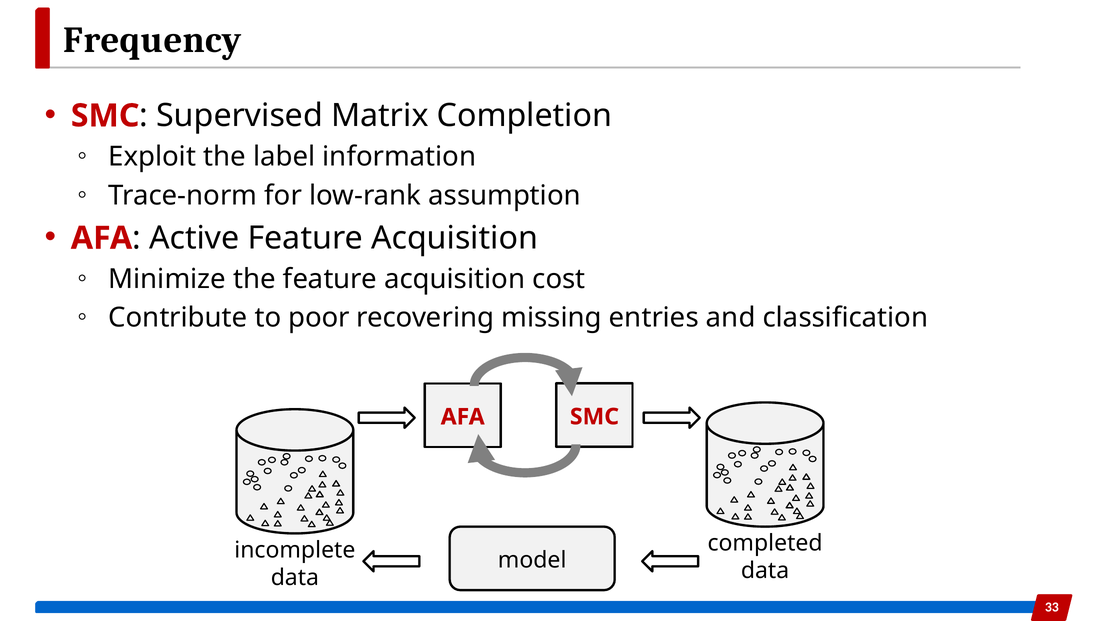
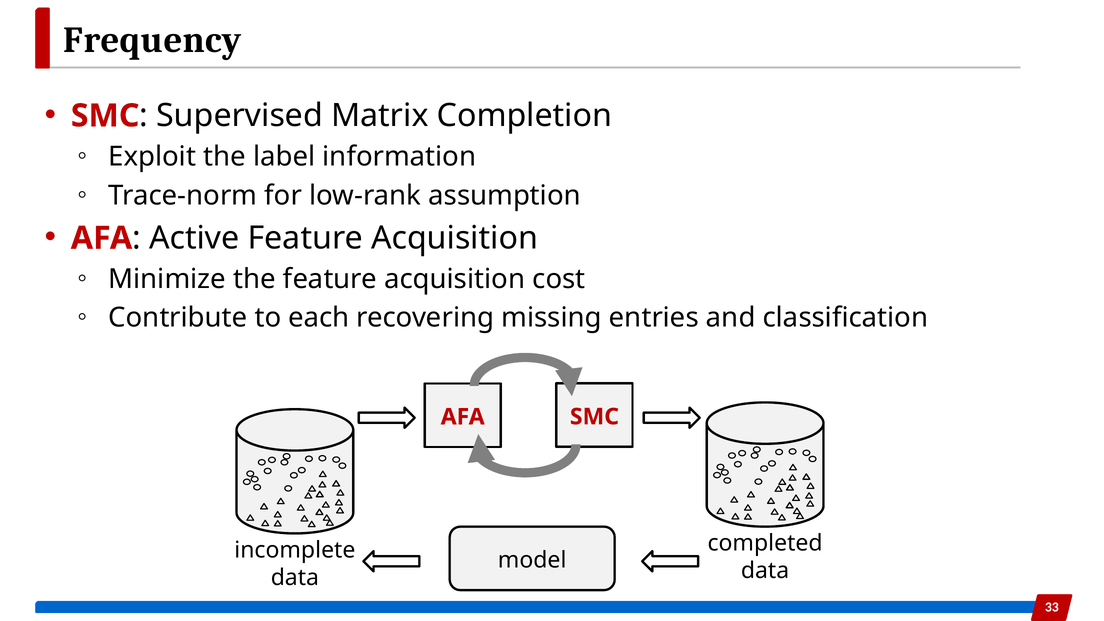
poor: poor -> each (319, 318)
